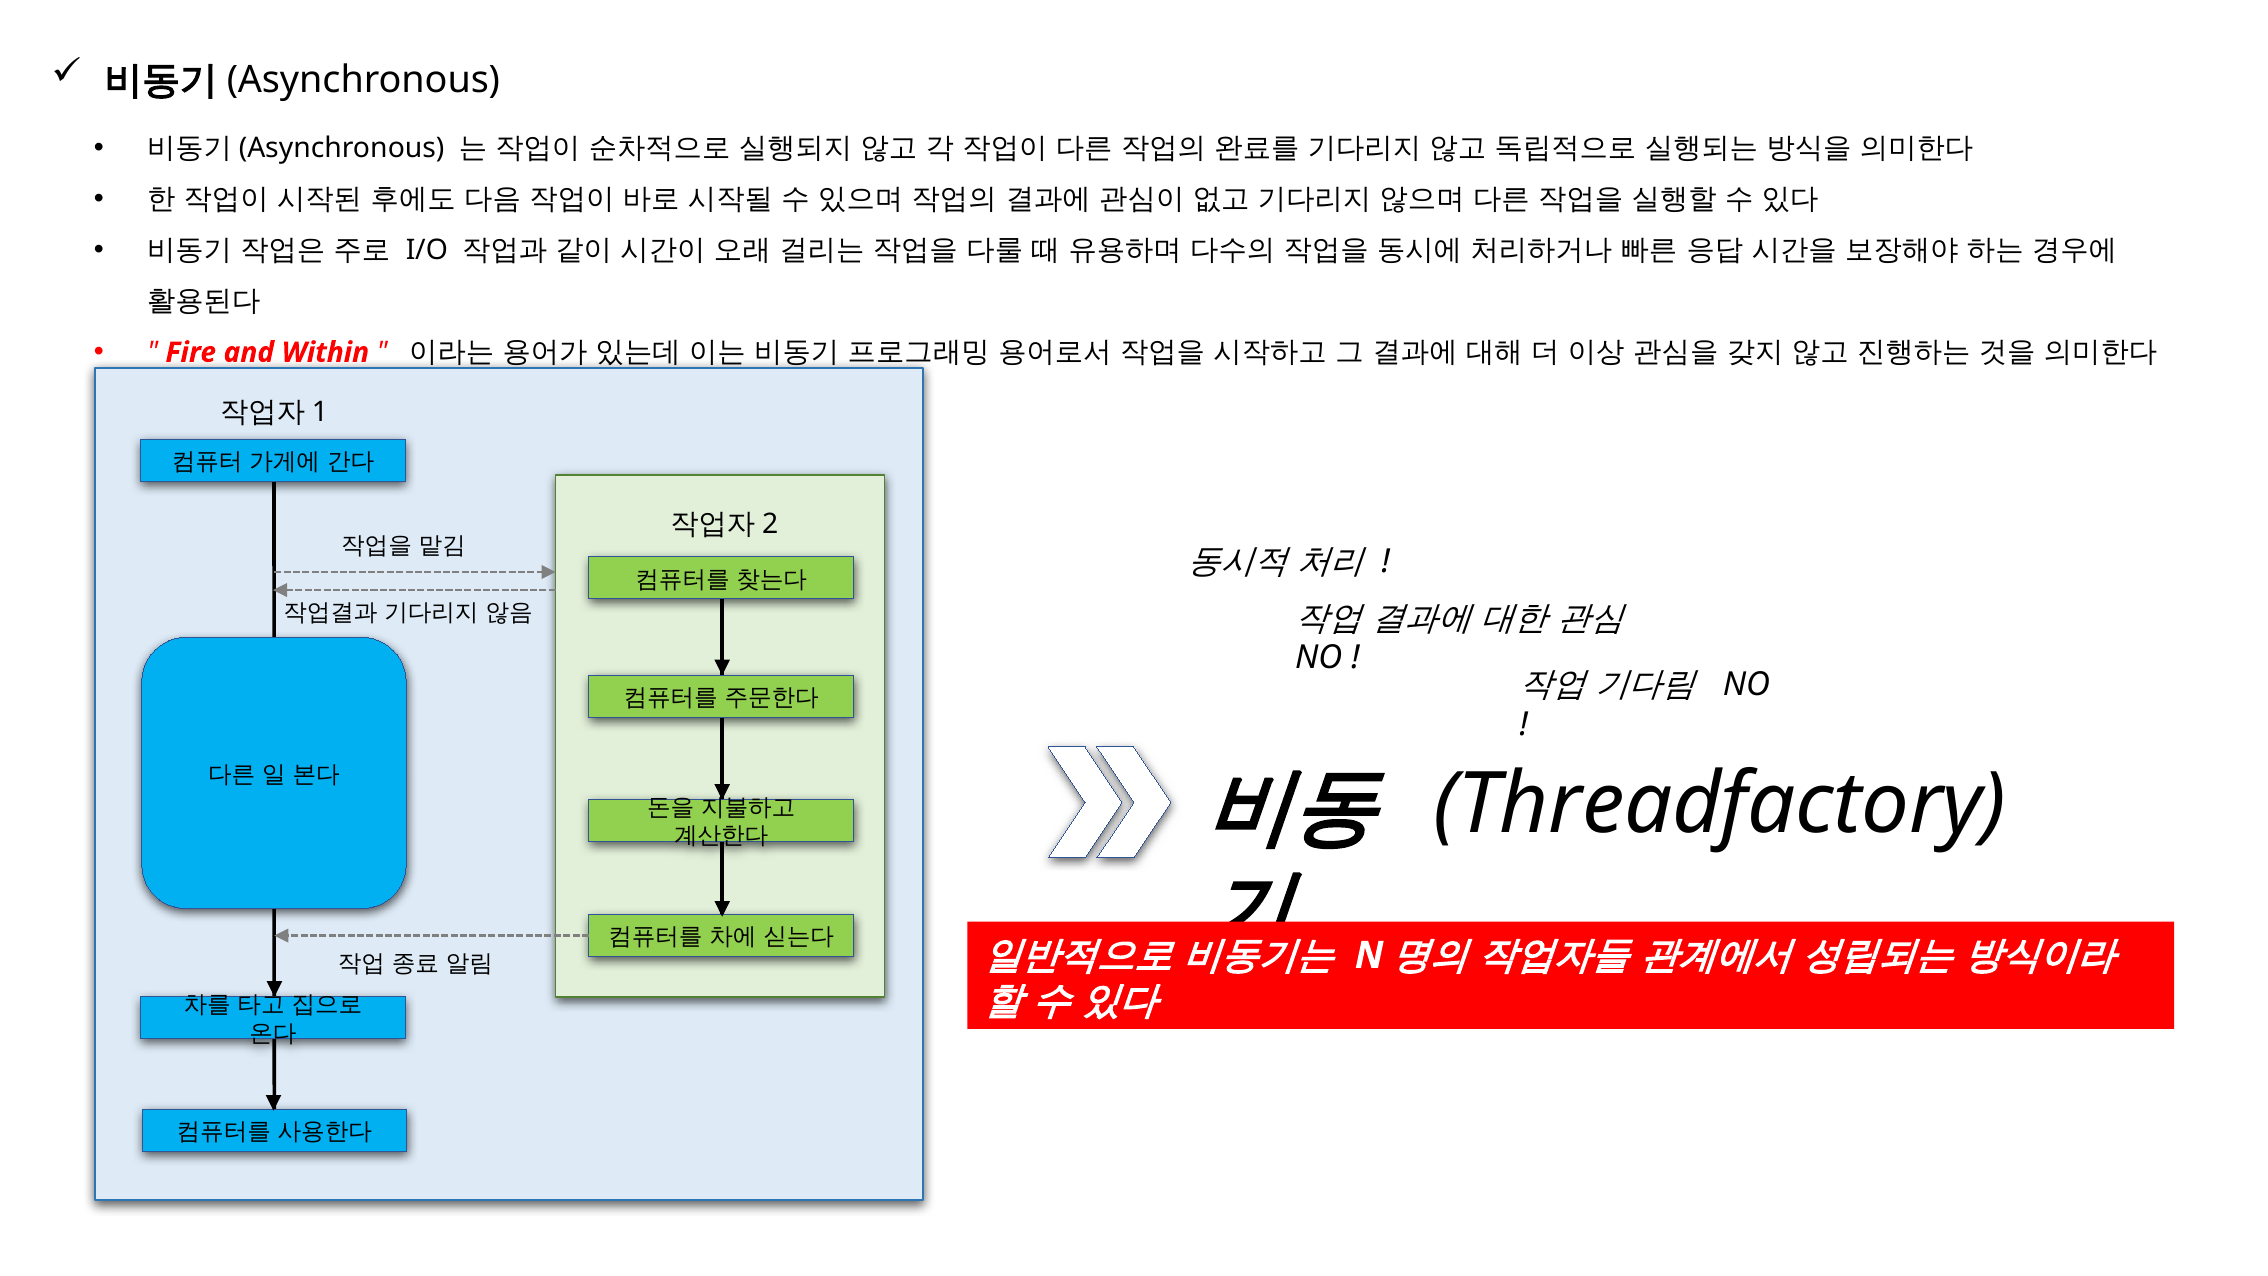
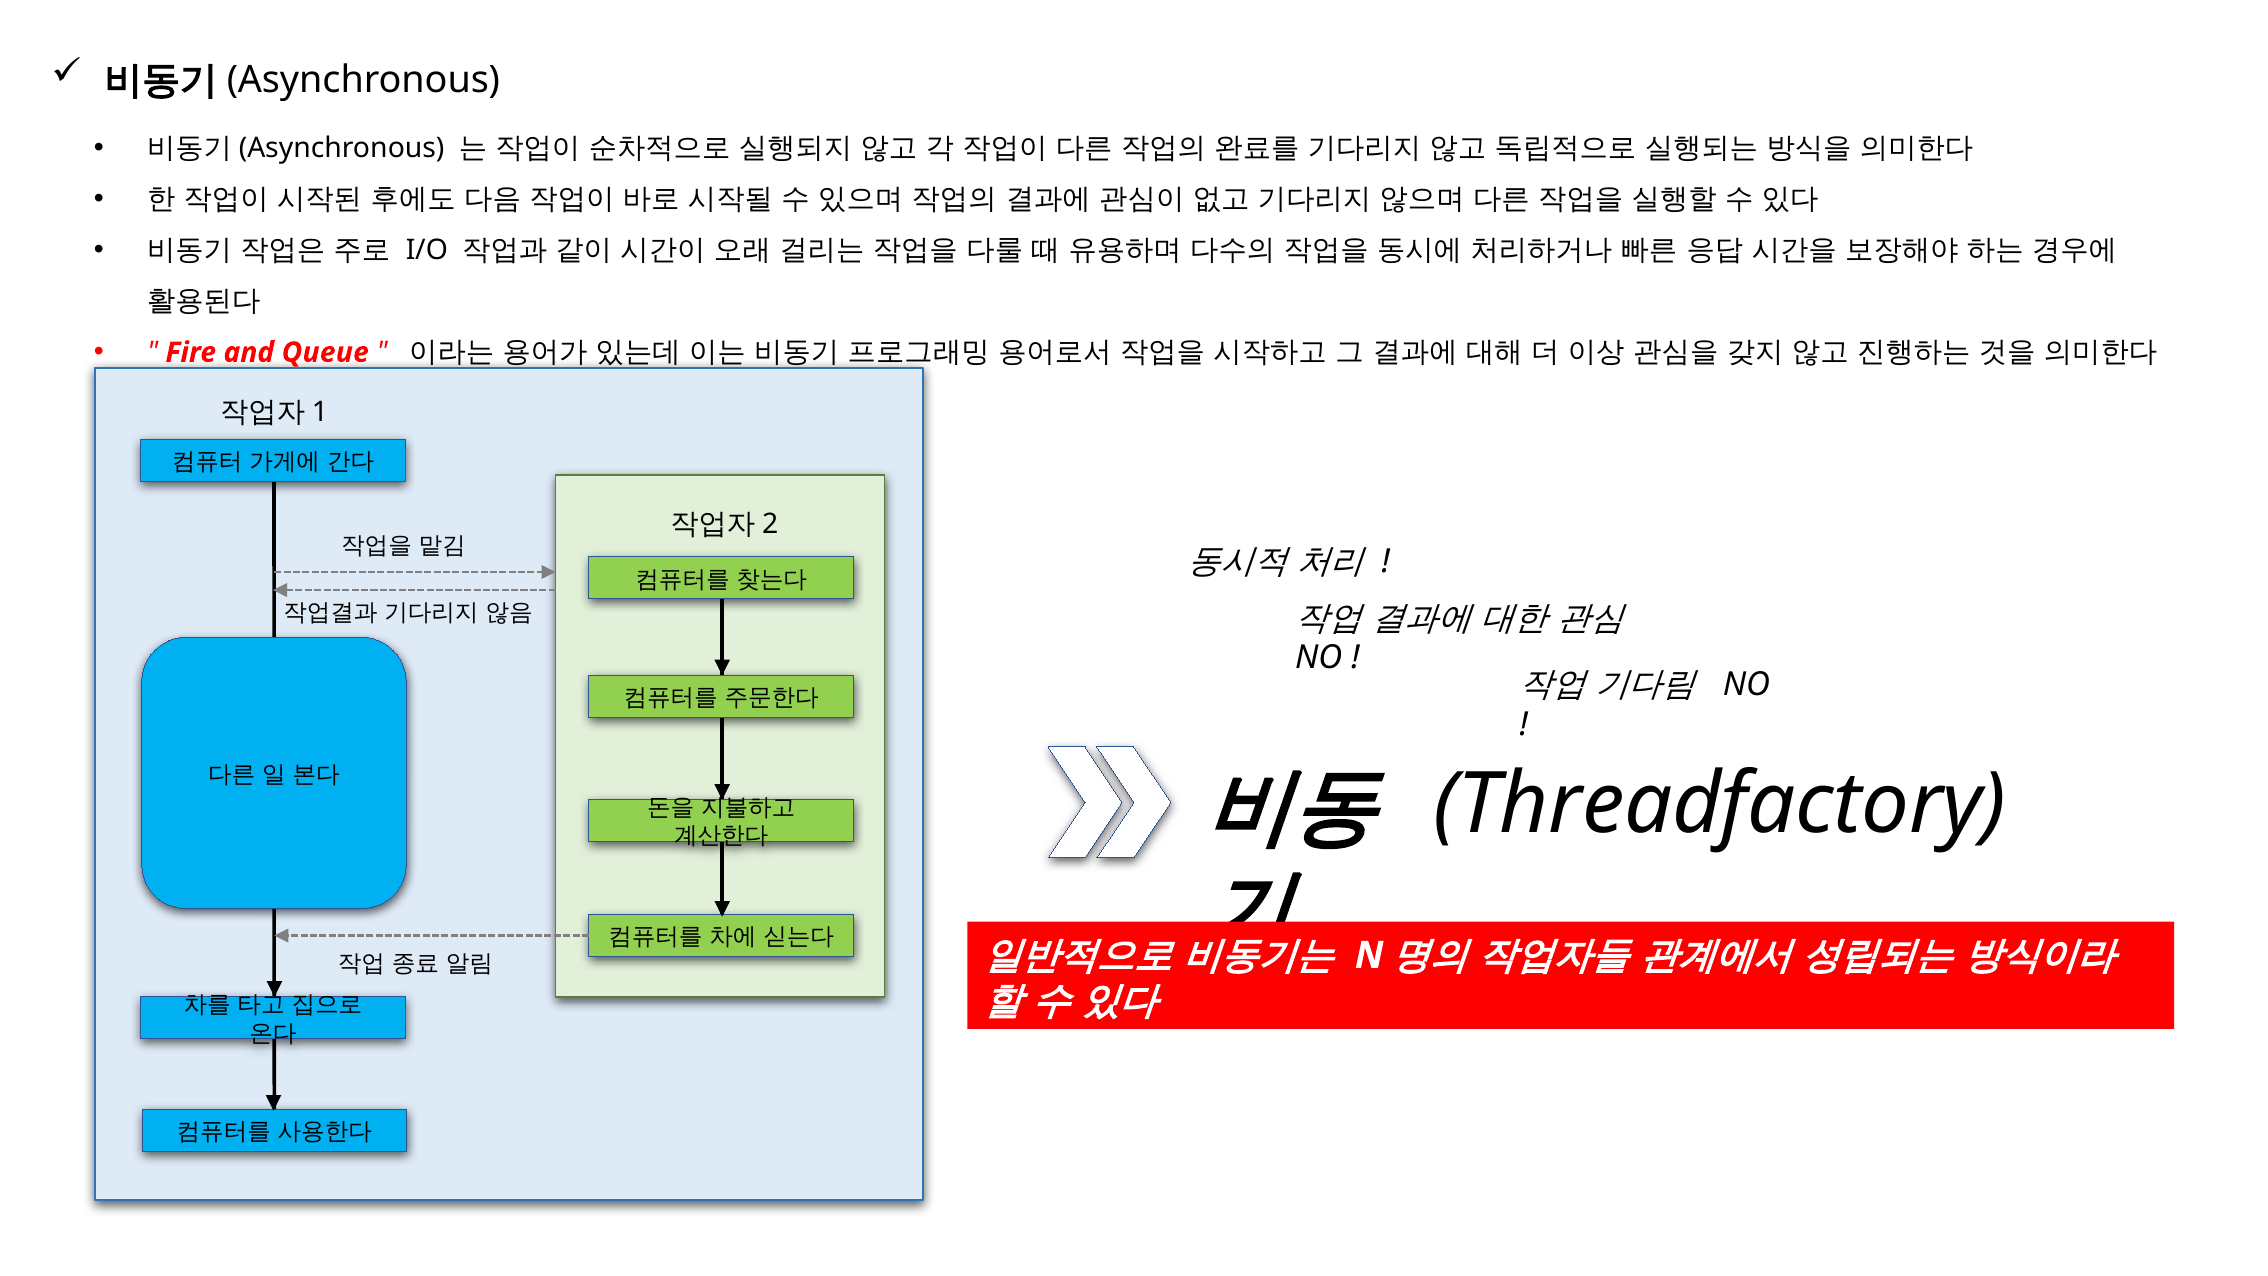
Within: Within -> Queue (325, 352)
